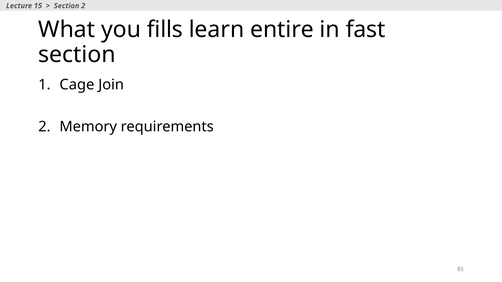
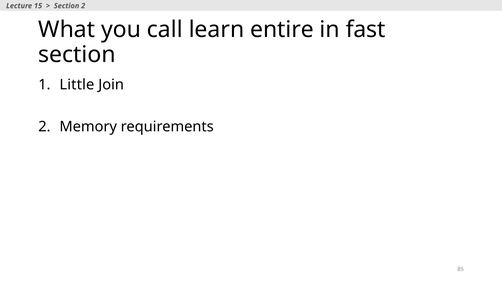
fills: fills -> call (165, 30)
Cage: Cage -> Little (77, 85)
